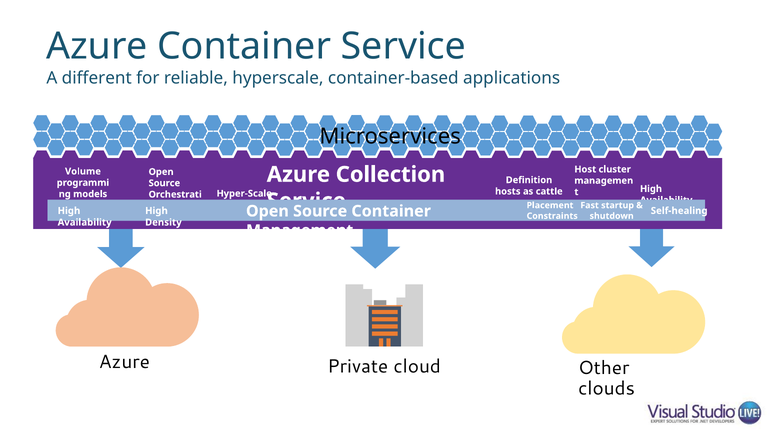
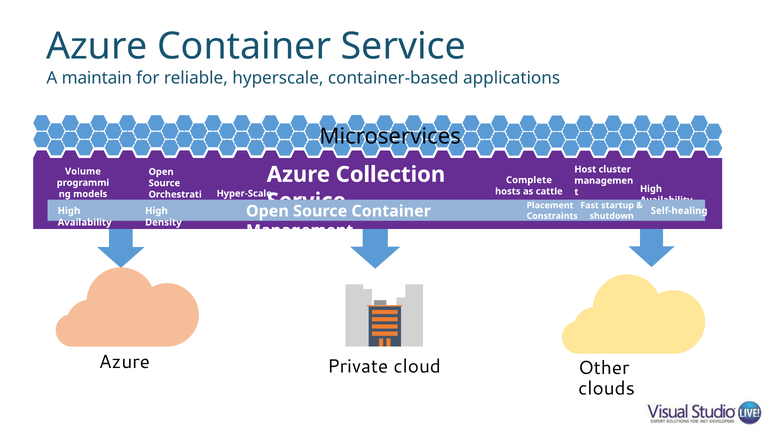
different: different -> maintain (97, 78)
Definition: Definition -> Complete (529, 180)
